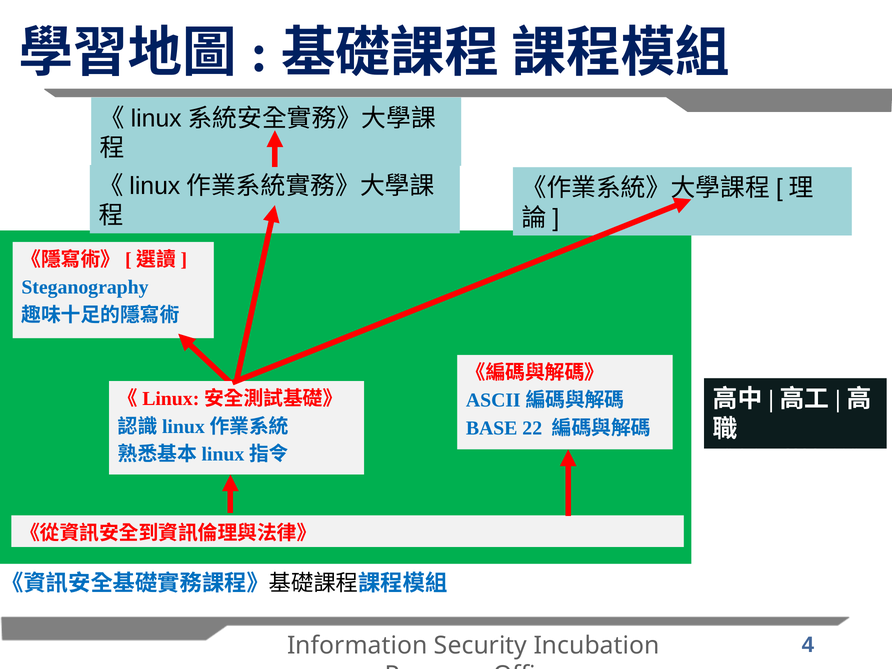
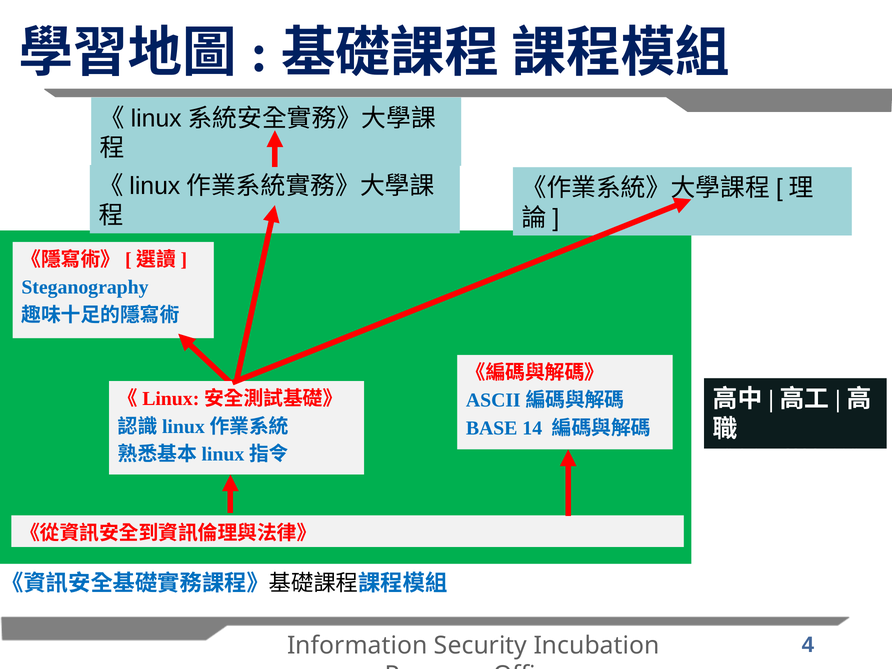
22: 22 -> 14 (532, 428)
